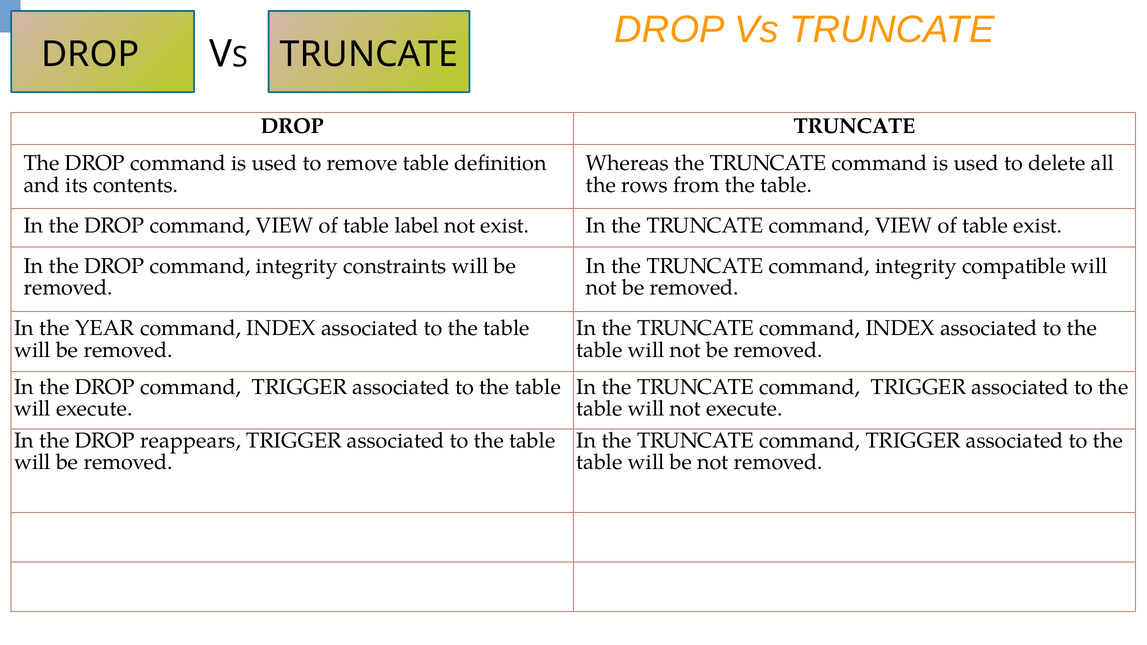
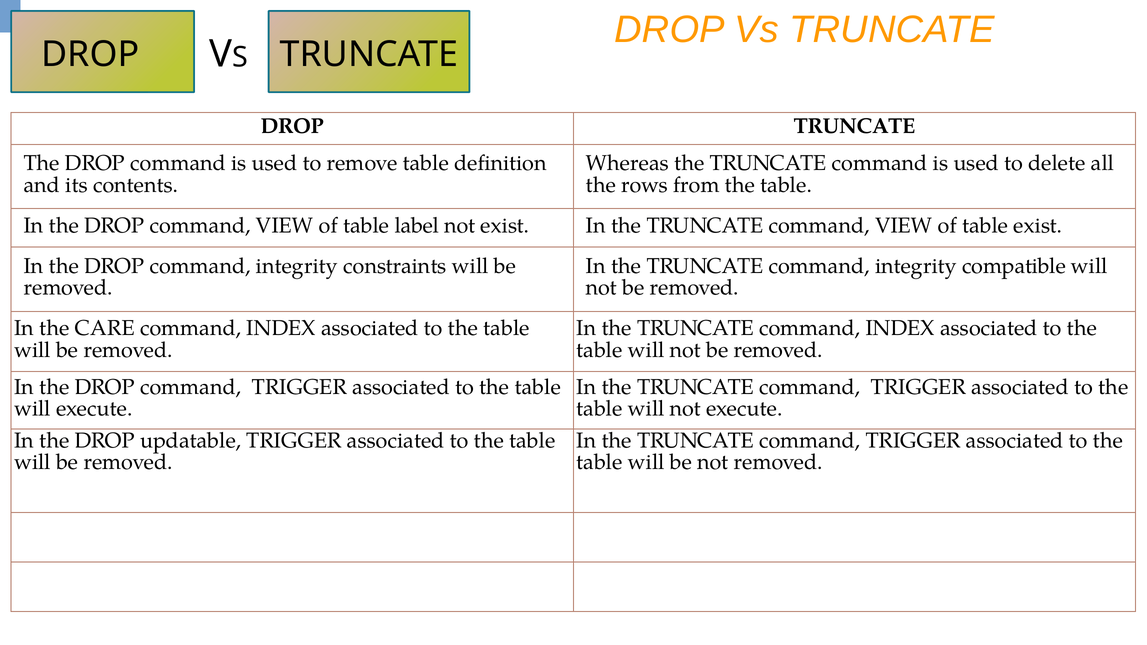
YEAR: YEAR -> CARE (105, 328)
reappears: reappears -> updatable (191, 441)
